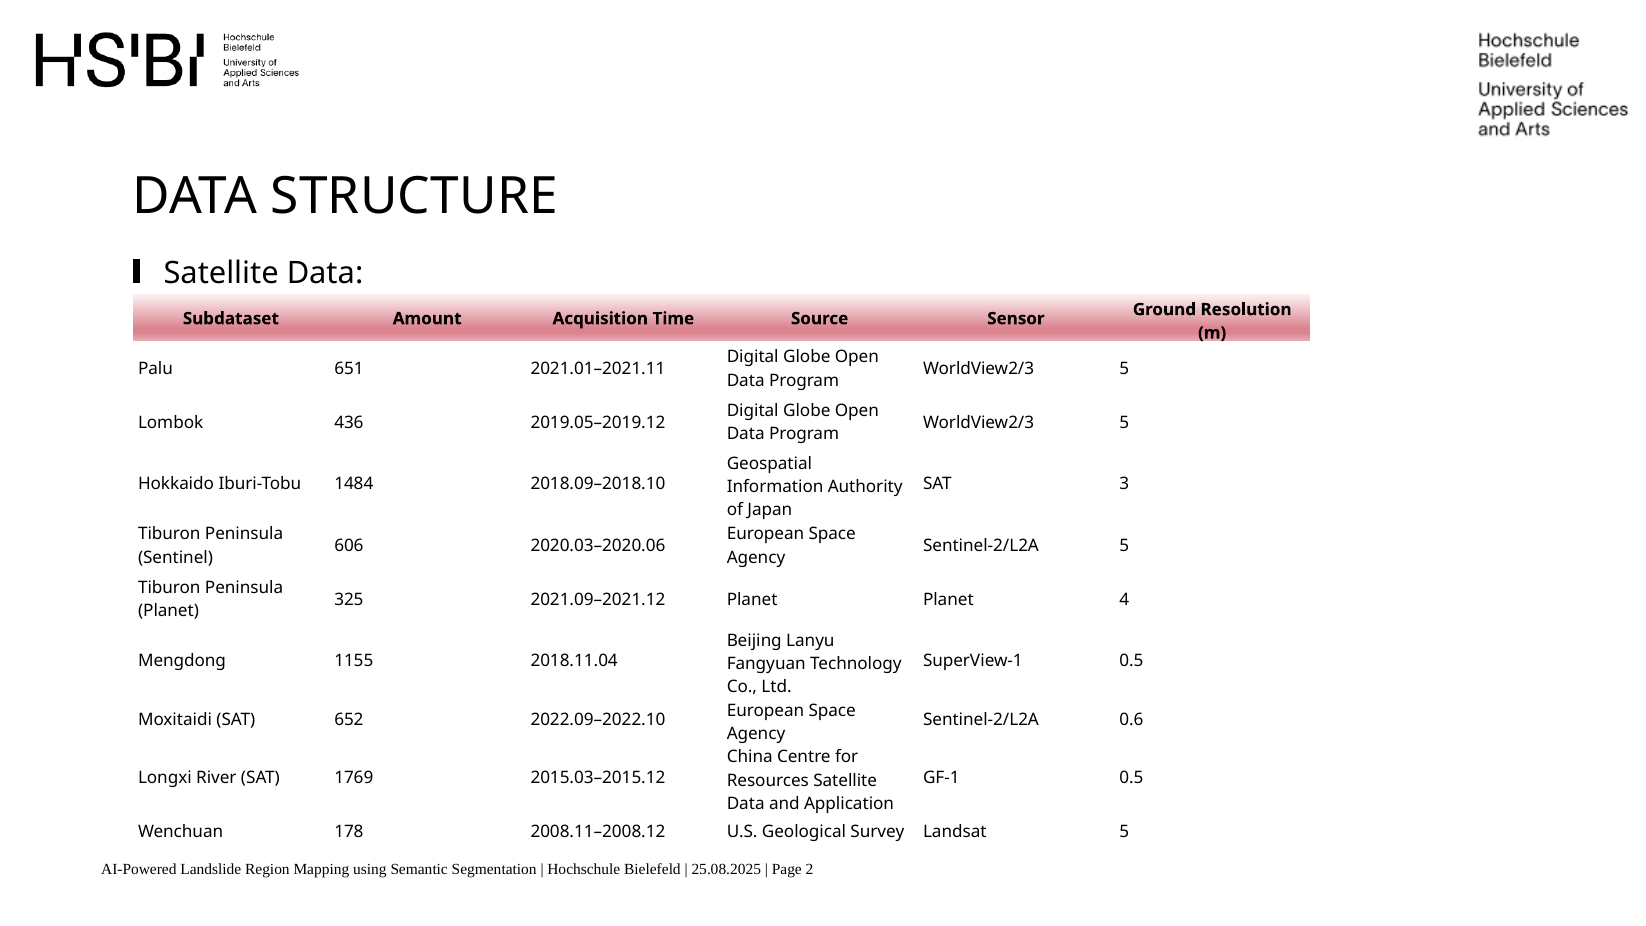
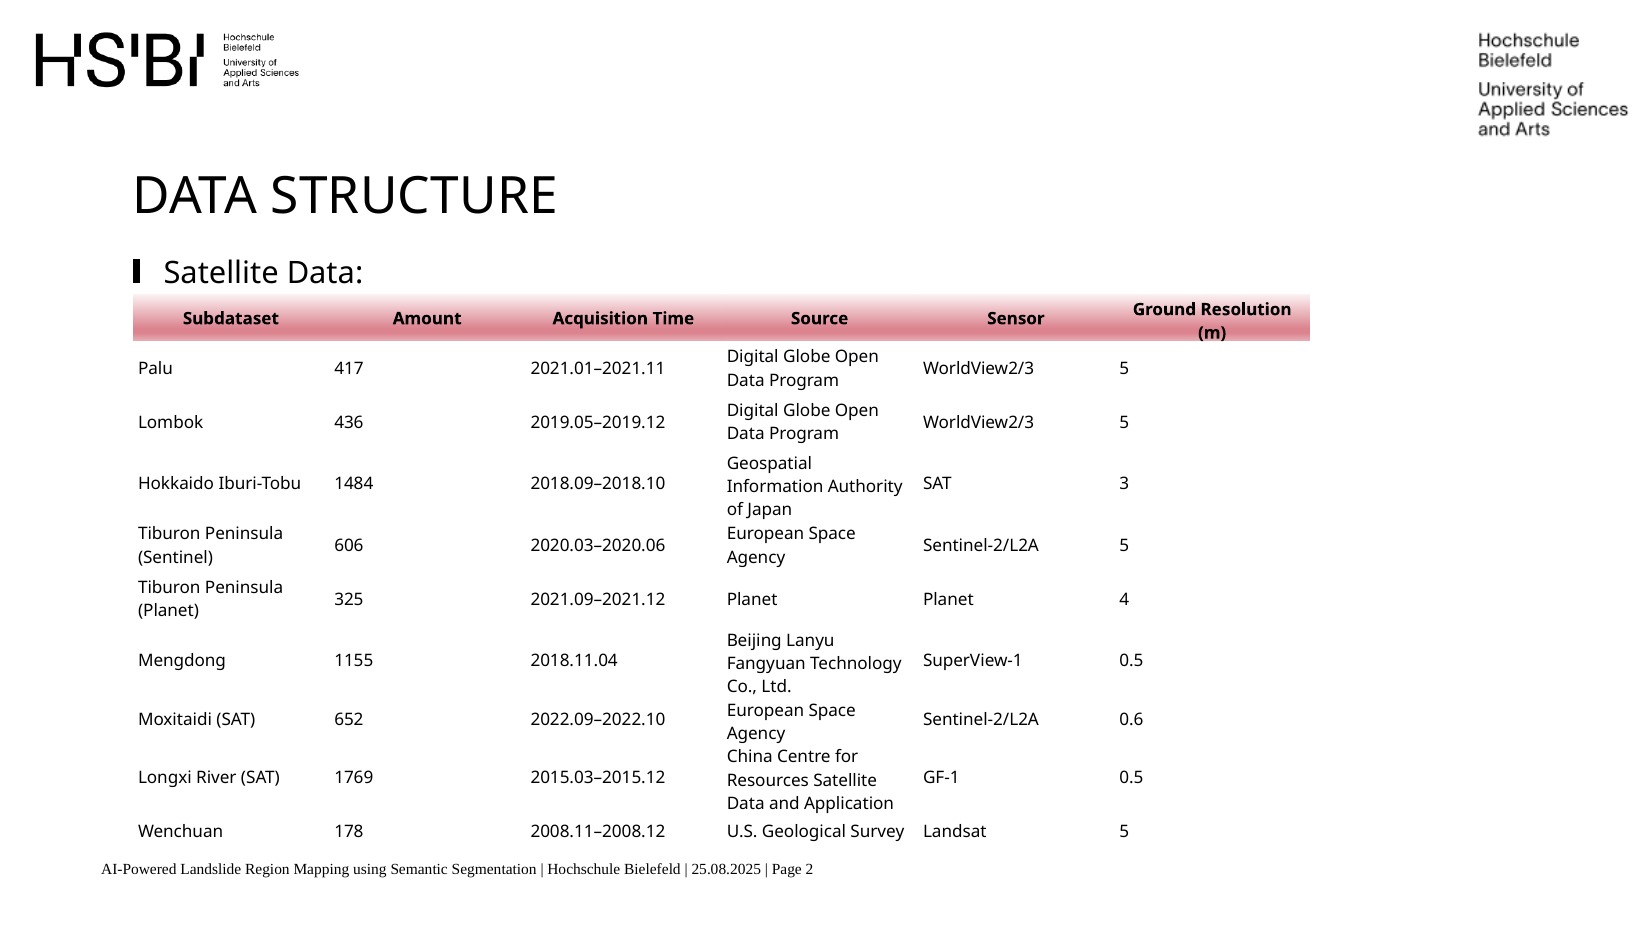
651: 651 -> 417 (349, 369)
